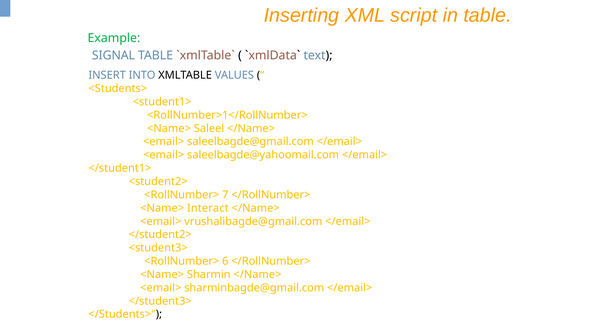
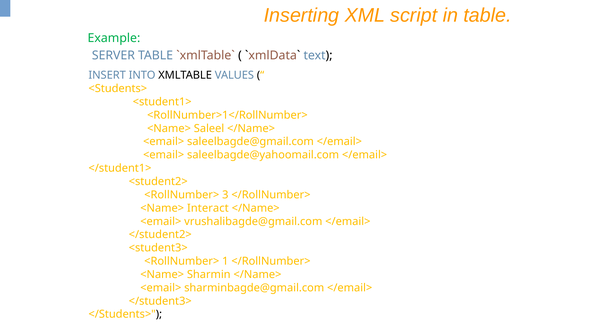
SIGNAL: SIGNAL -> SERVER (113, 55)
7: 7 -> 3 (225, 195)
6: 6 -> 1 (225, 261)
